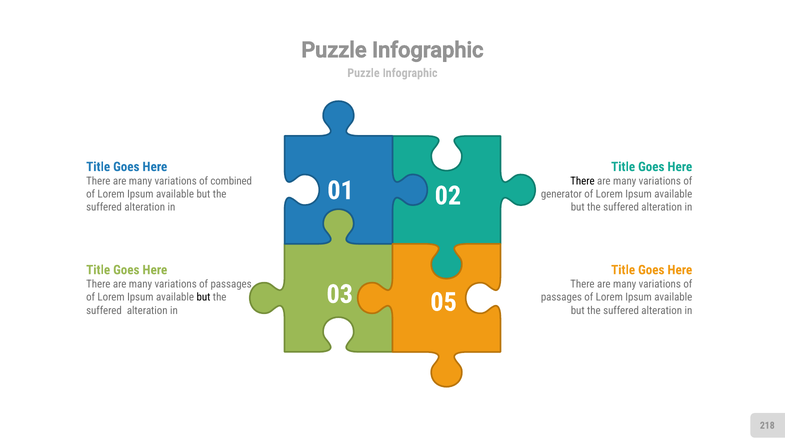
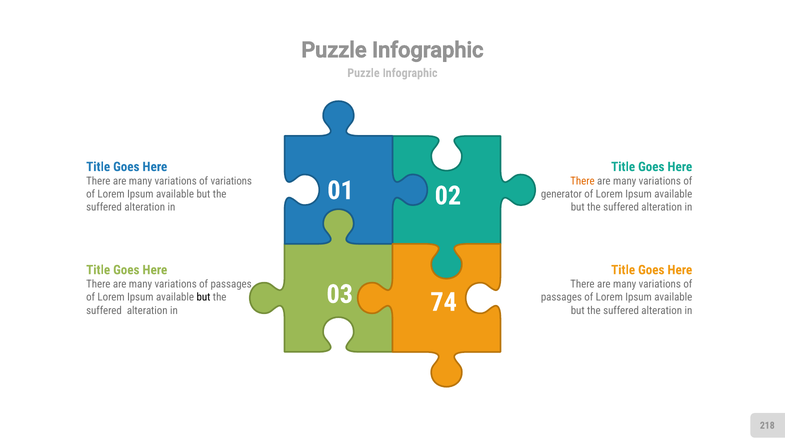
of combined: combined -> variations (231, 181)
There colour: black -> orange (582, 181)
05: 05 -> 74 (444, 302)
